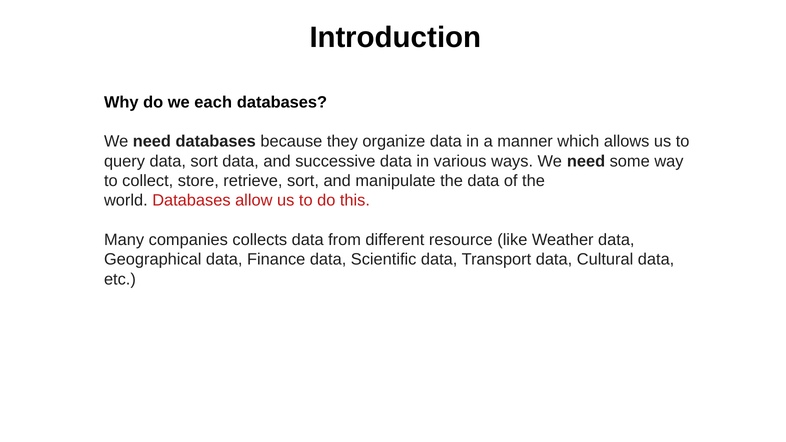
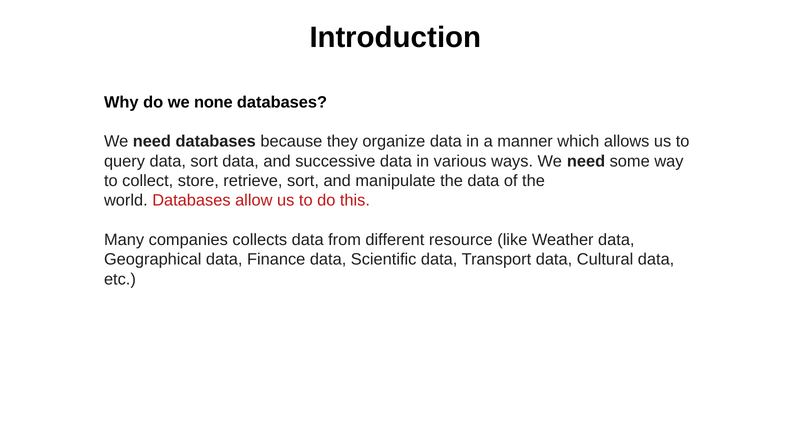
each: each -> none (213, 102)
